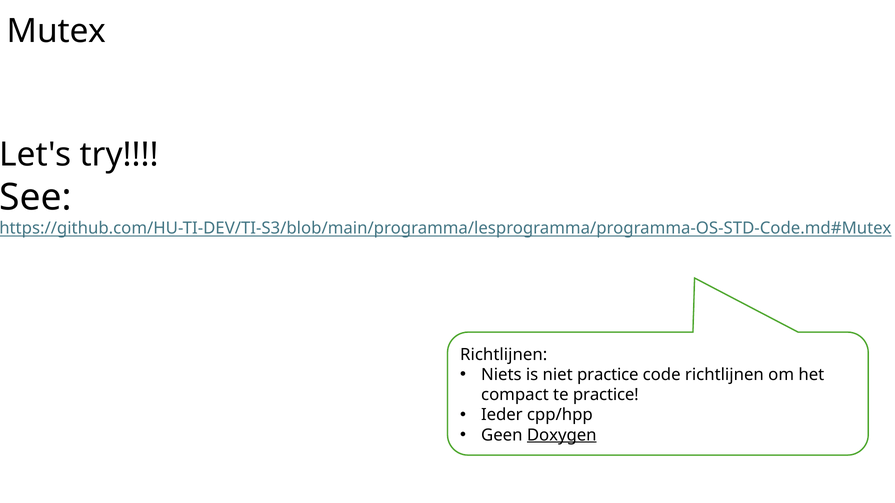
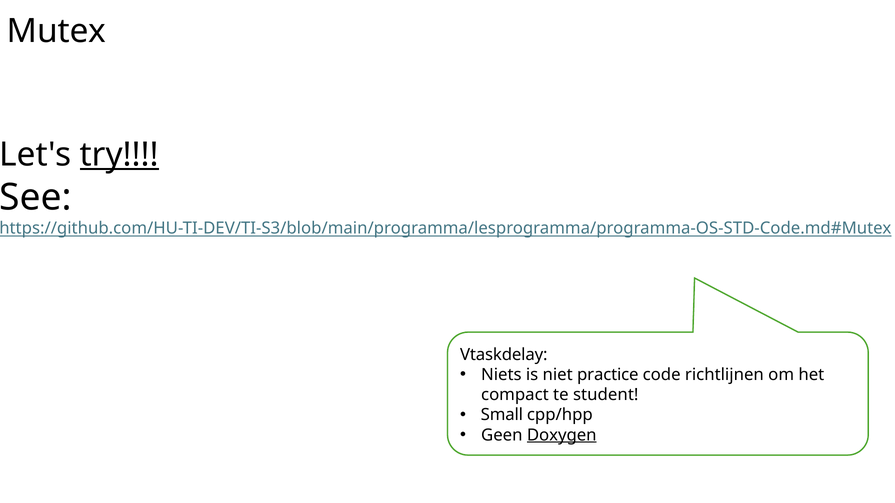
try underline: none -> present (119, 155)
Richtlijnen: Richtlijnen -> Vtaskdelay (504, 355)
te practice: practice -> student (606, 395)
Ieder: Ieder -> Small (502, 415)
